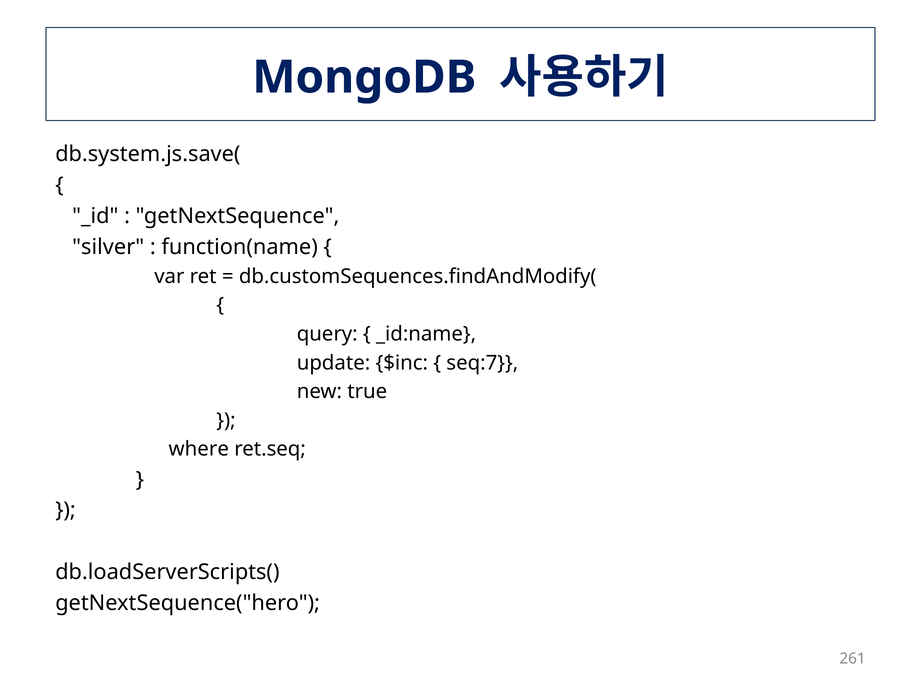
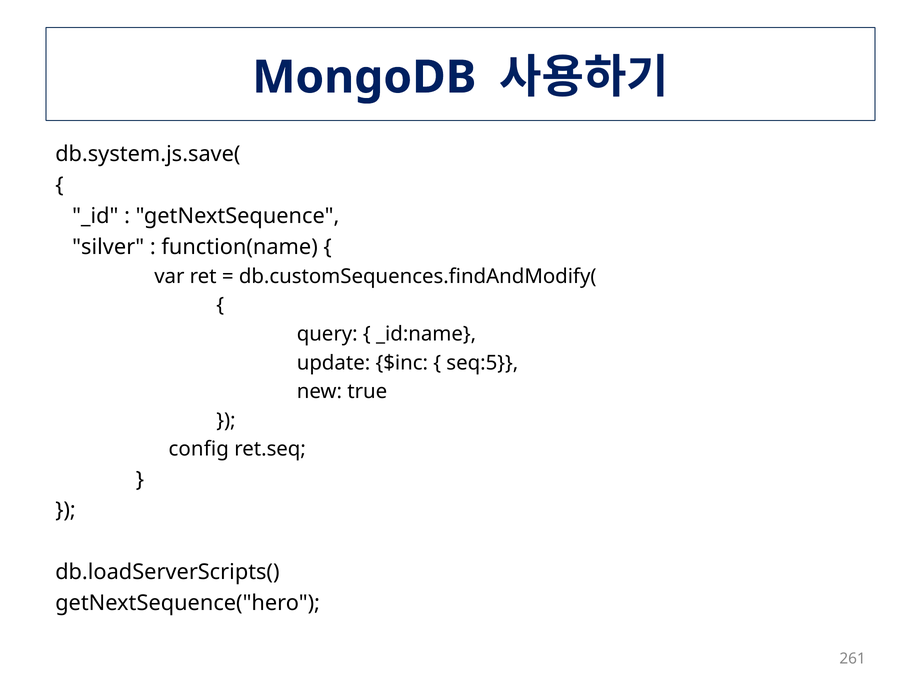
seq:7: seq:7 -> seq:5 (482, 363)
where: where -> config (199, 449)
